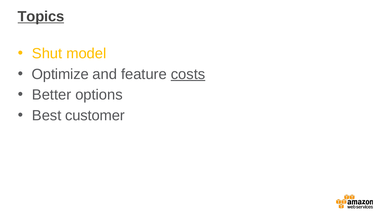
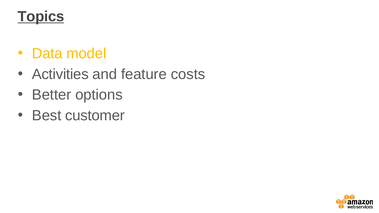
Shut: Shut -> Data (47, 54)
Optimize: Optimize -> Activities (60, 74)
costs underline: present -> none (188, 74)
